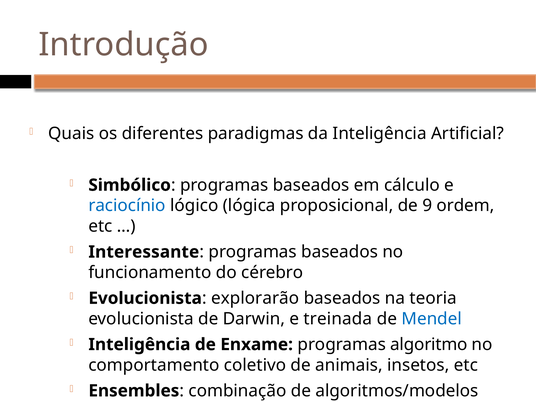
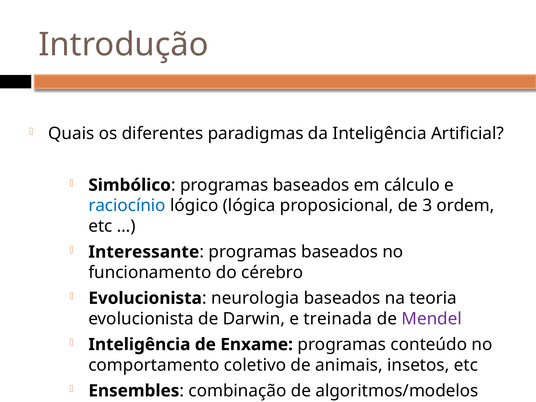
9: 9 -> 3 (427, 206)
explorarão: explorarão -> neurologia (255, 298)
Mendel colour: blue -> purple (432, 319)
algoritmo: algoritmo -> conteúdo (429, 345)
